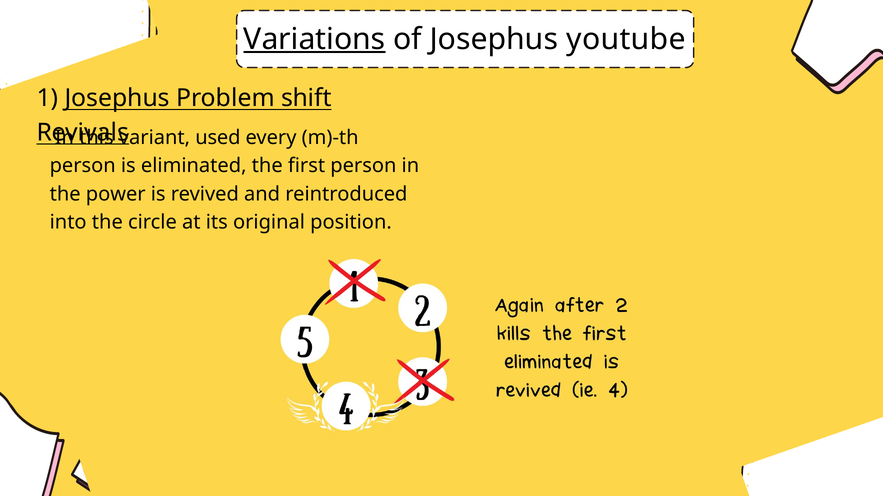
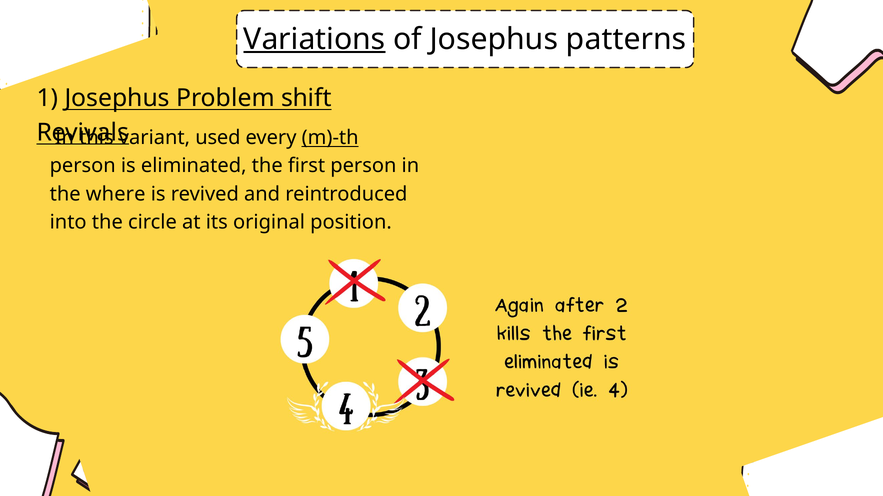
youtube: youtube -> patterns (626, 39)
m)-th underline: none -> present (330, 138)
power: power -> where (116, 194)
